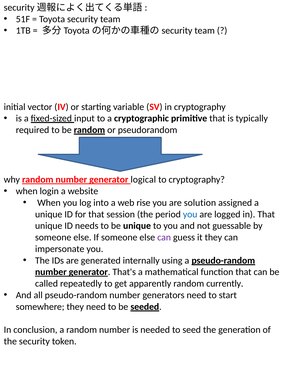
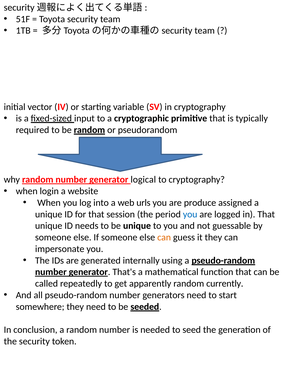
rise: rise -> urls (143, 203)
solution: solution -> produce (200, 203)
can colour: purple -> orange (164, 238)
